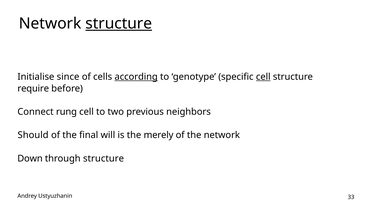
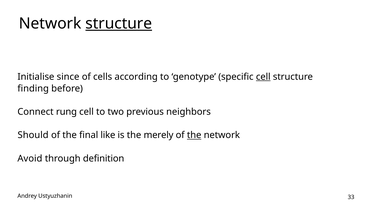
according underline: present -> none (136, 77)
require: require -> finding (33, 88)
will: will -> like (108, 135)
the underline: none -> present (194, 135)
Down: Down -> Avoid (30, 158)
through structure: structure -> definition (104, 158)
